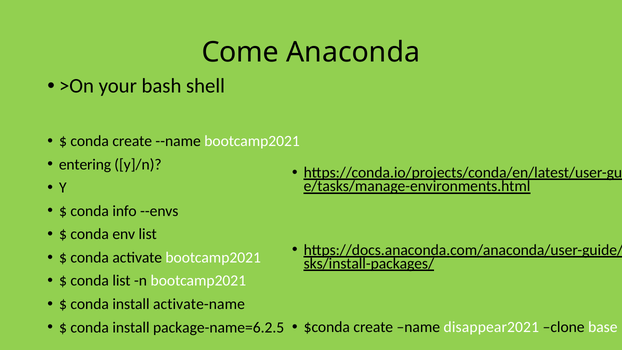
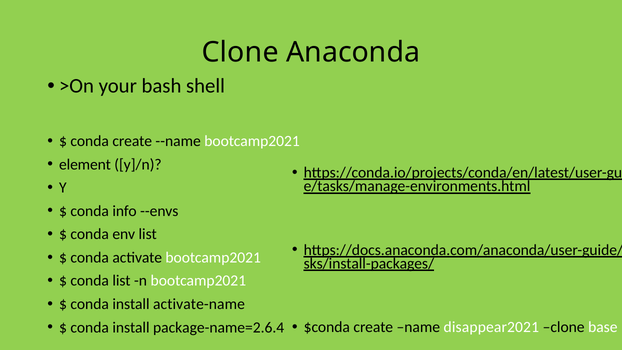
Come: Come -> Clone (240, 52)
entering: entering -> element (85, 164)
package-name=6.2.5: package-name=6.2.5 -> package-name=2.6.4 (219, 327)
